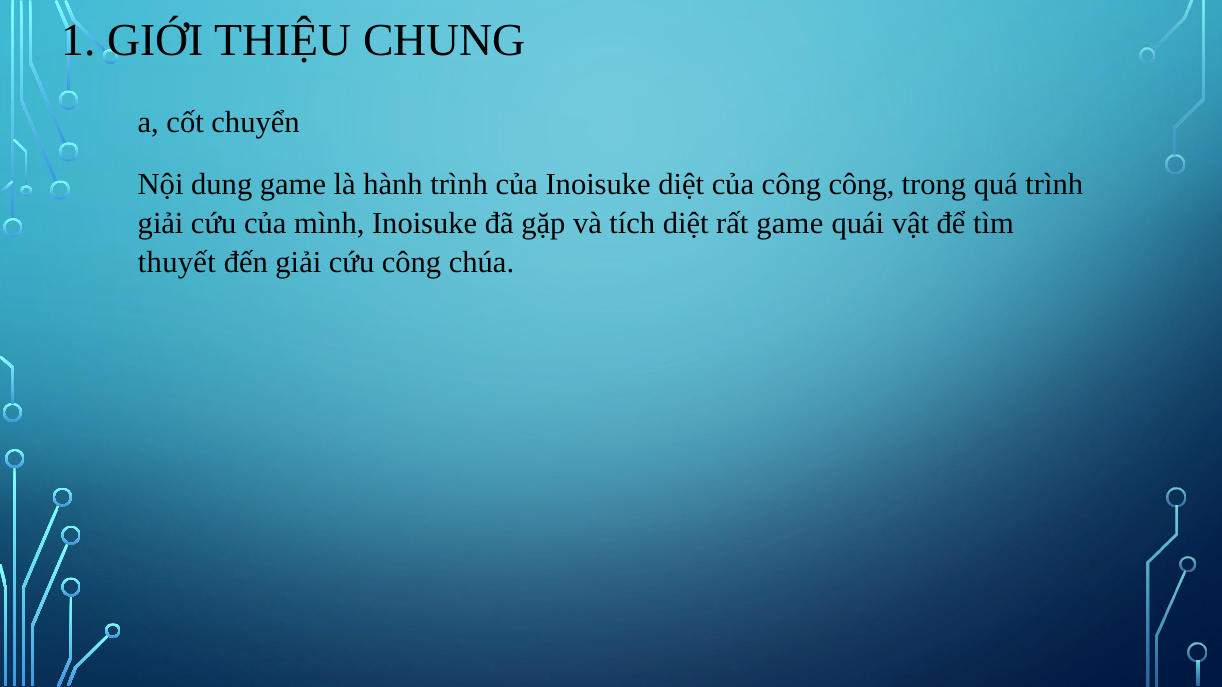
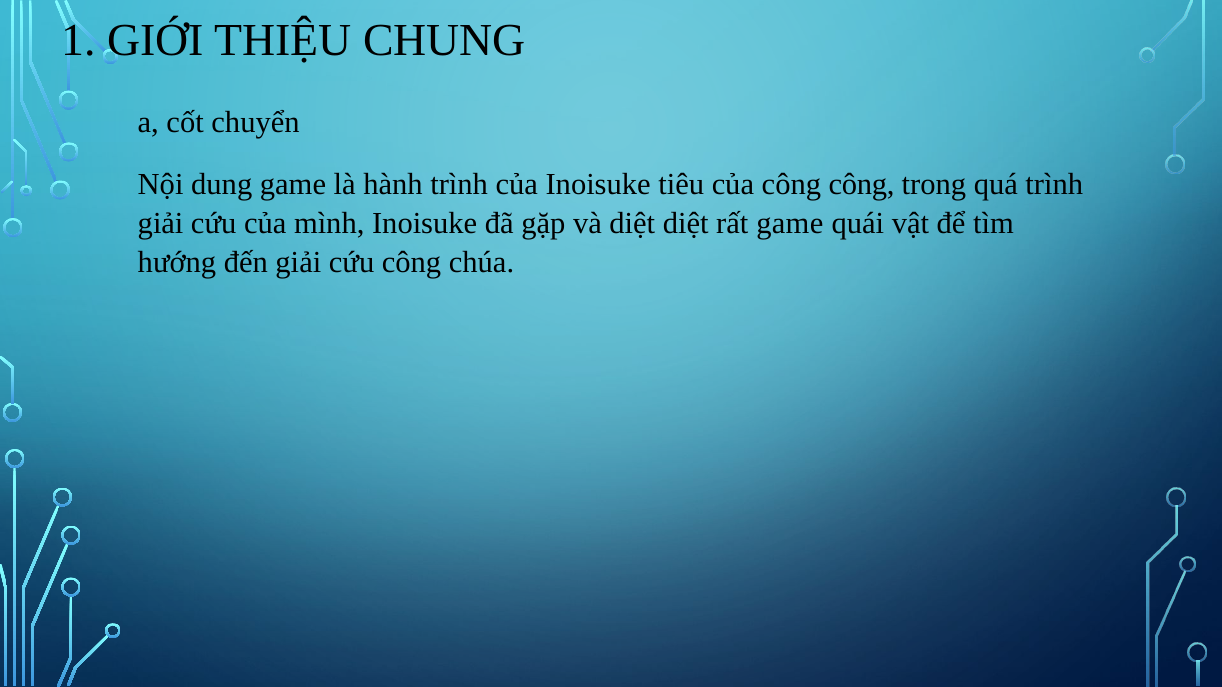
Inoisuke diệt: diệt -> tiêu (681, 185)
và tích: tích -> diệt (632, 224)
thuyết: thuyết -> hướng (177, 263)
